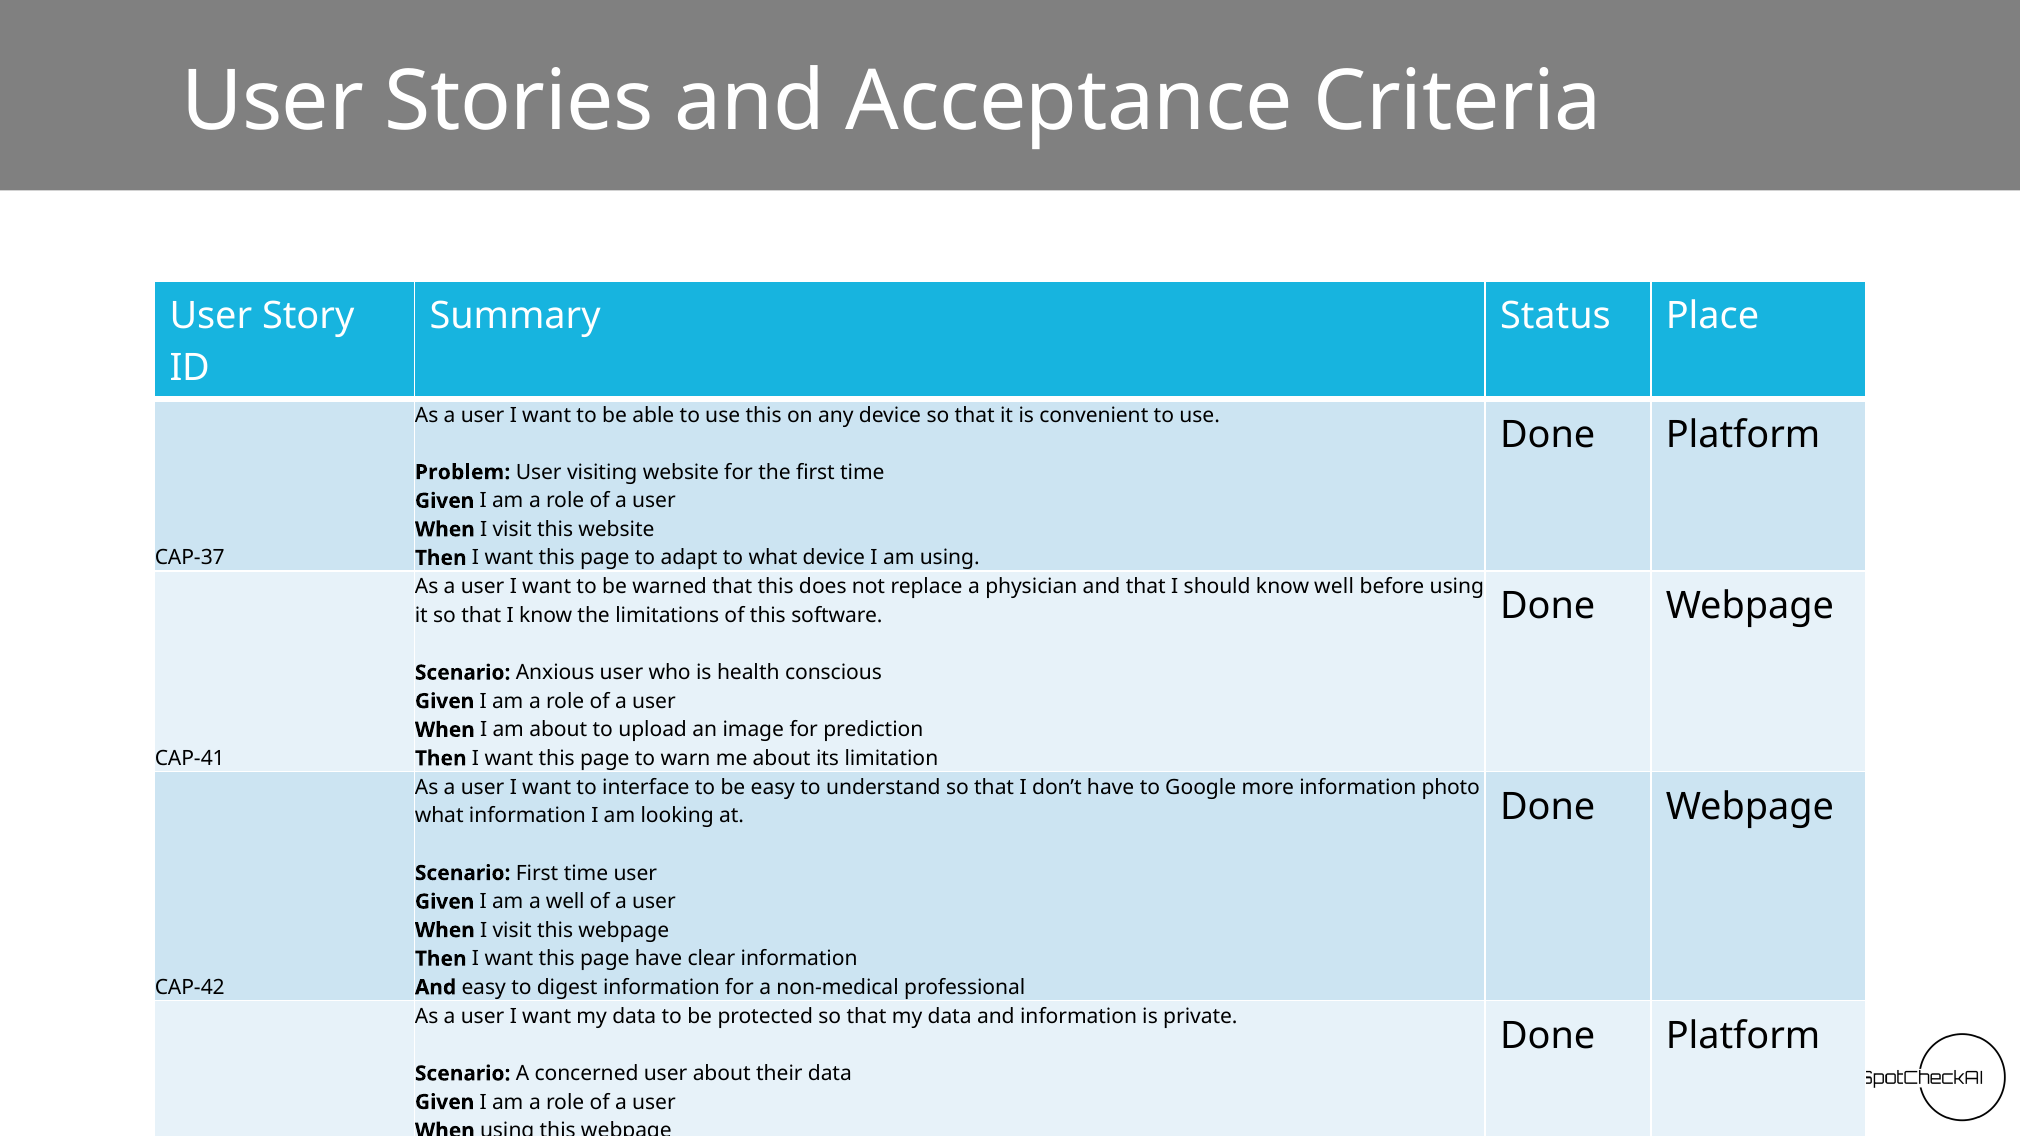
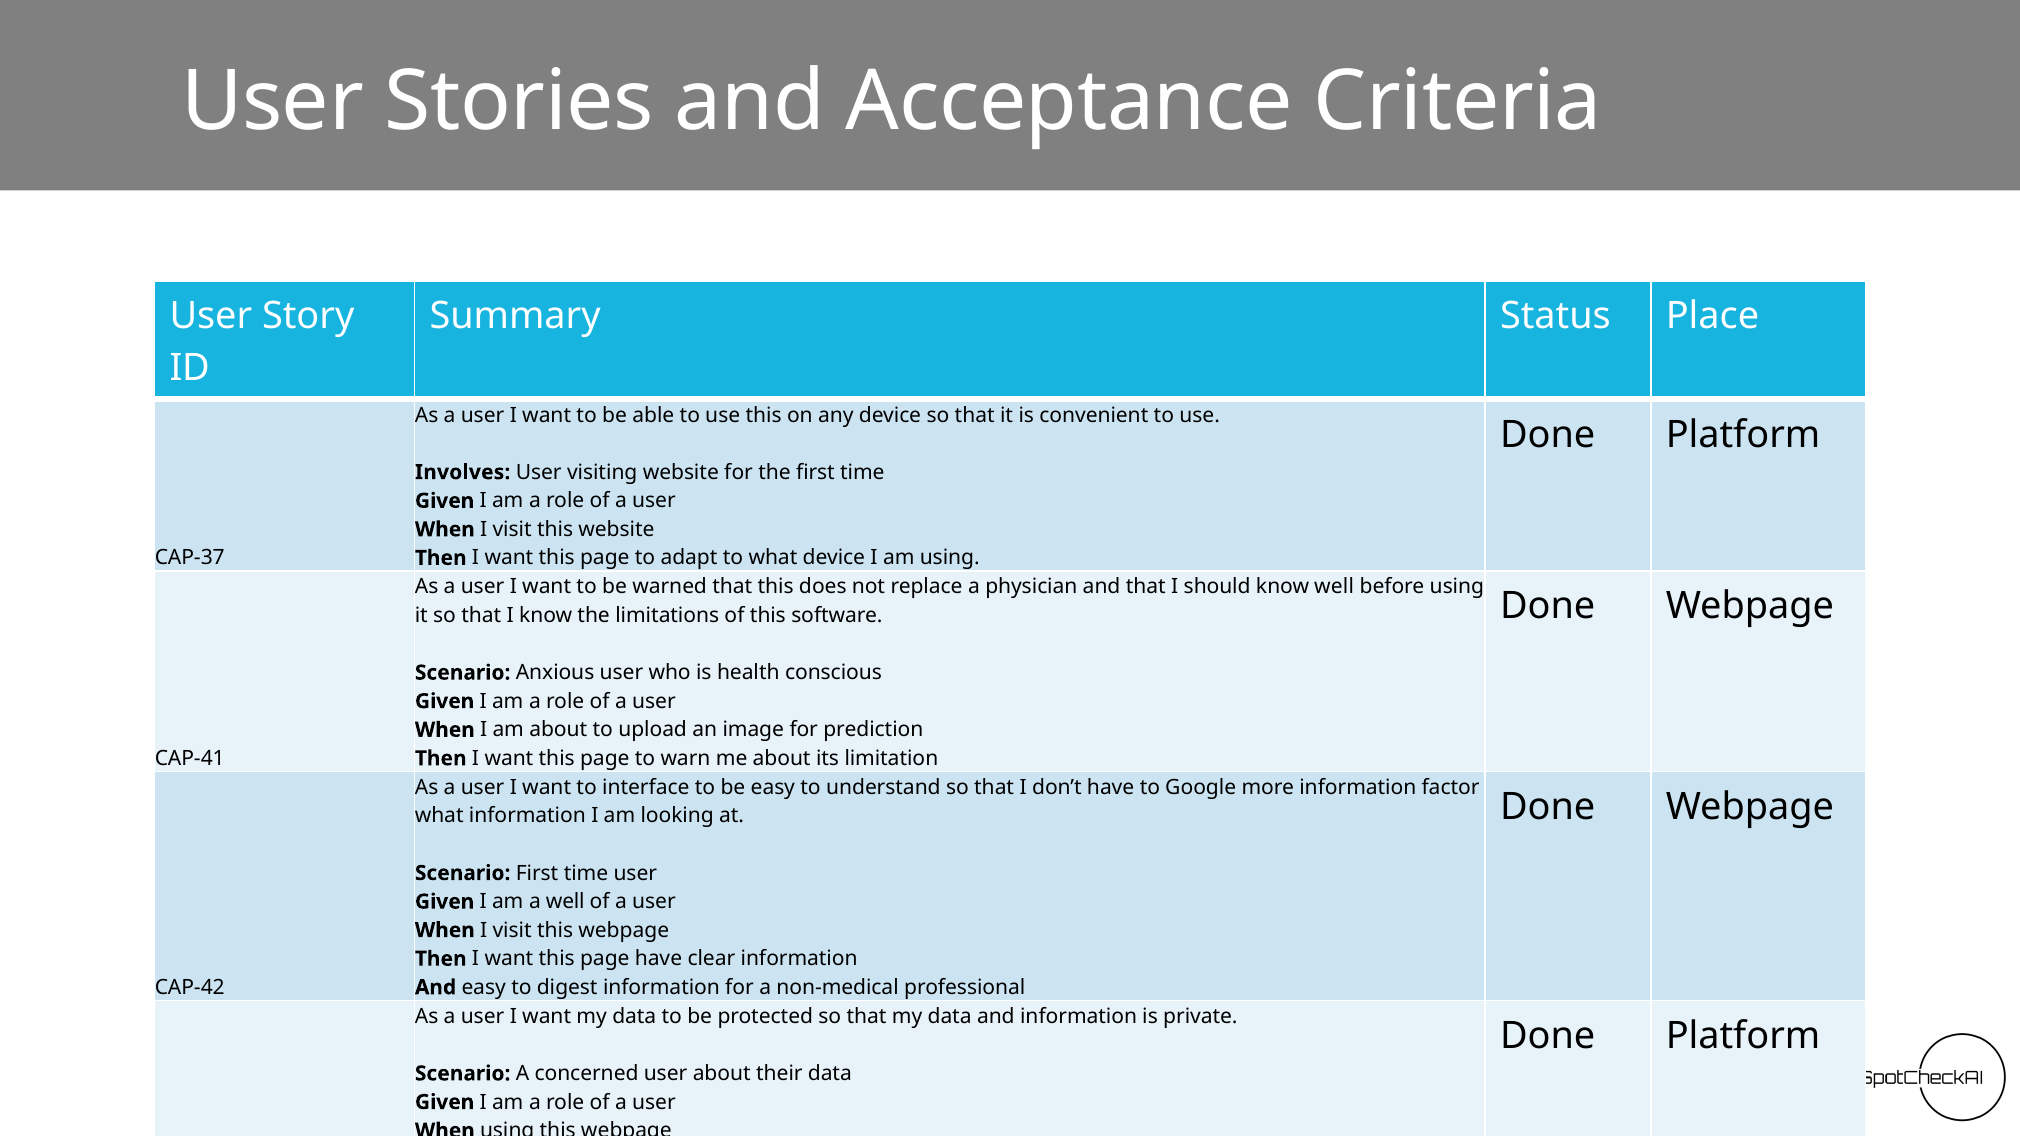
Problem: Problem -> Involves (463, 472)
photo: photo -> factor (1451, 788)
